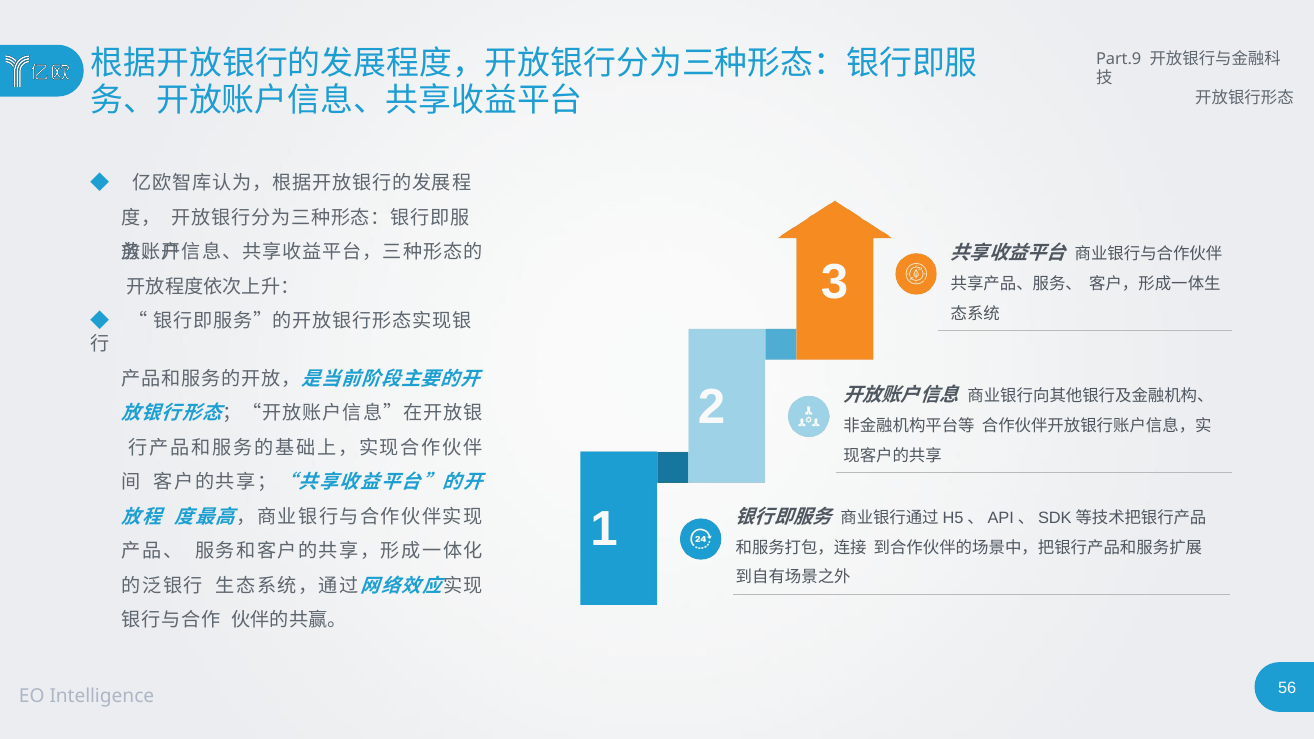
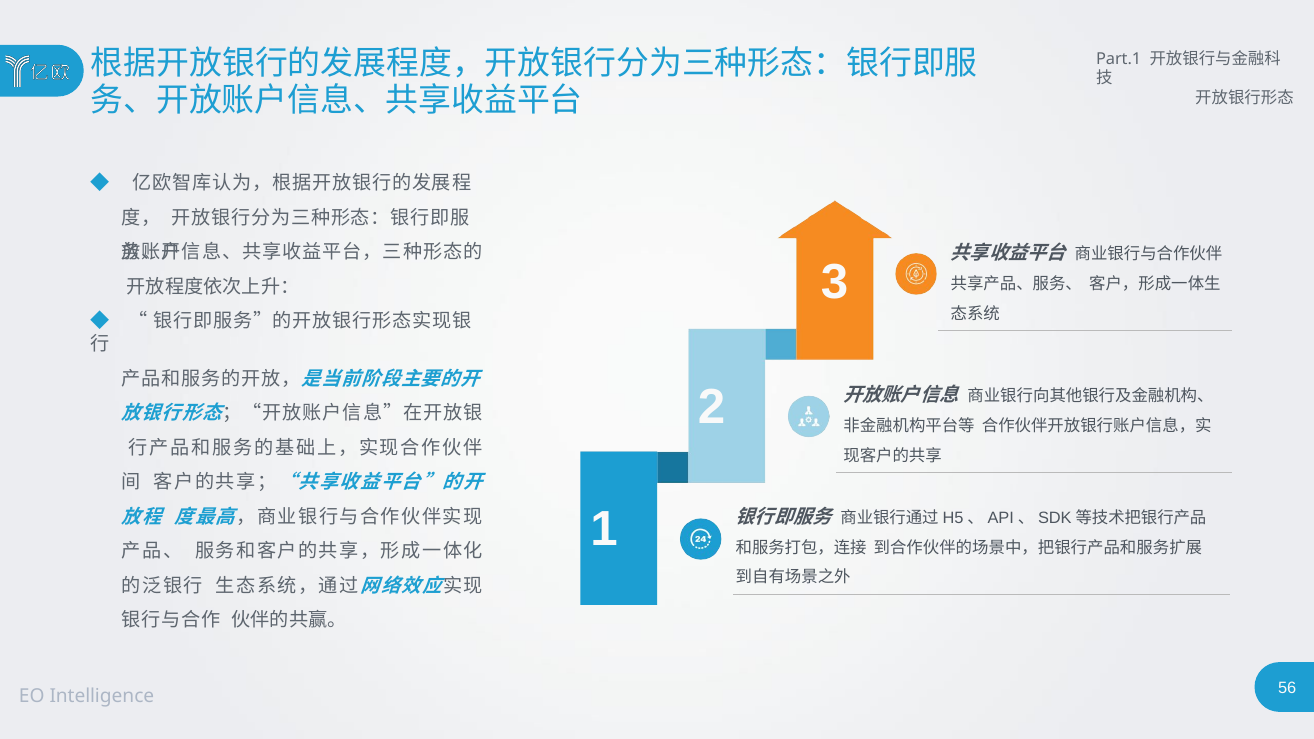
Part.9: Part.9 -> Part.1 (1119, 59)
